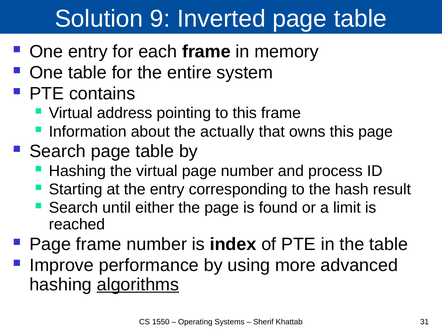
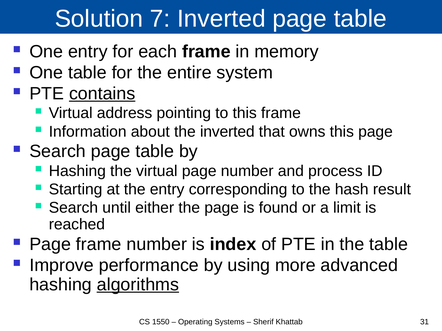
9: 9 -> 7 (160, 19)
contains underline: none -> present (102, 94)
the actually: actually -> inverted (227, 132)
